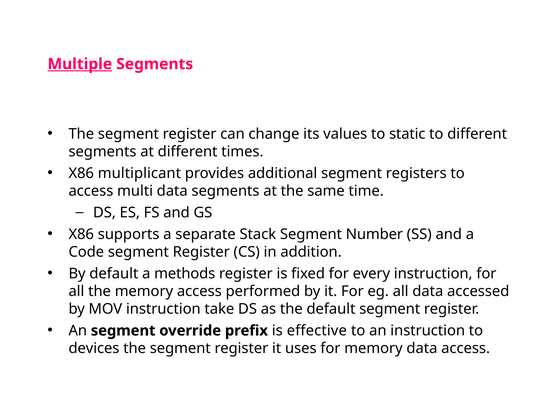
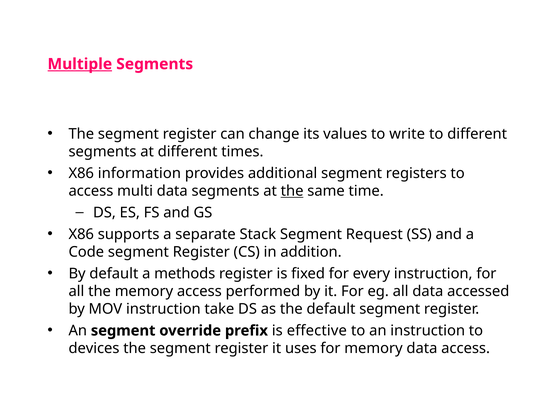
static: static -> write (407, 134)
multiplicant: multiplicant -> information (139, 173)
the underline: none -> present (292, 191)
Number: Number -> Request (374, 234)
